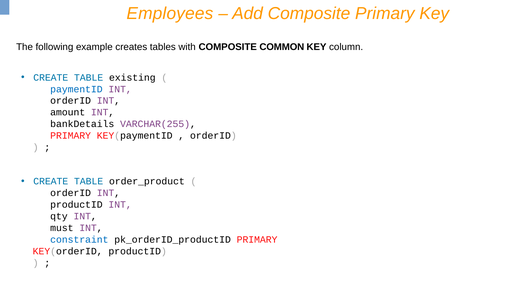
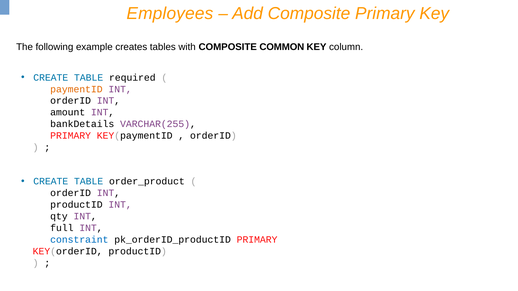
existing: existing -> required (132, 78)
paymentID colour: blue -> orange (76, 89)
must: must -> full (62, 228)
